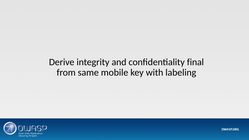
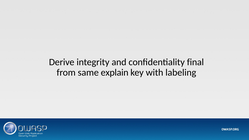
mobile: mobile -> explain (115, 73)
